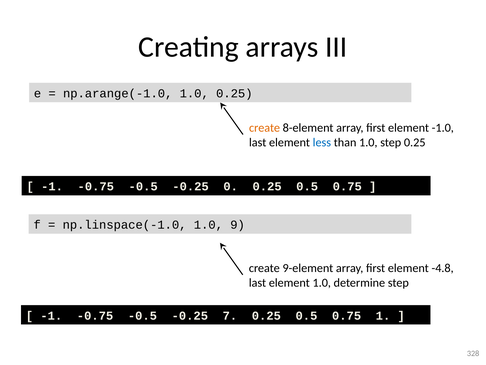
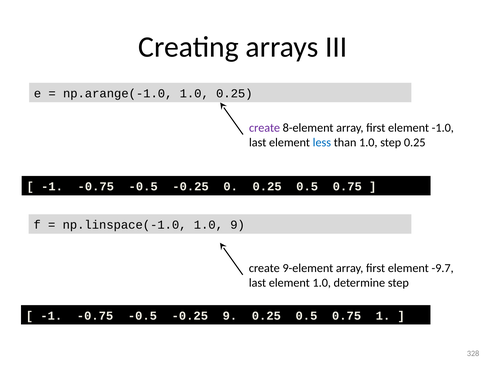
create colour: orange -> purple (265, 128)
-4.8: -4.8 -> -9.7 (443, 268)
-0.25 7: 7 -> 9 (230, 315)
